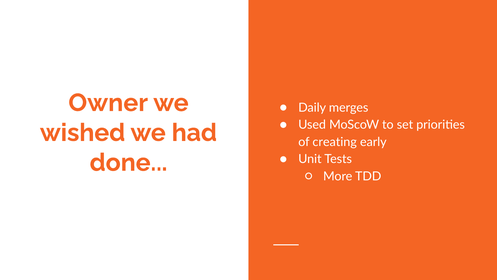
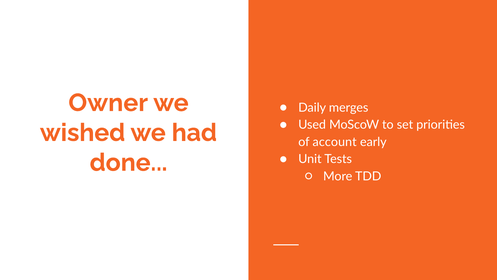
creating: creating -> account (335, 142)
